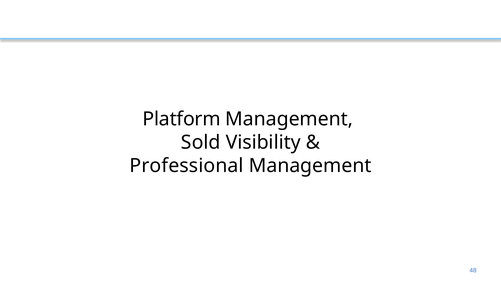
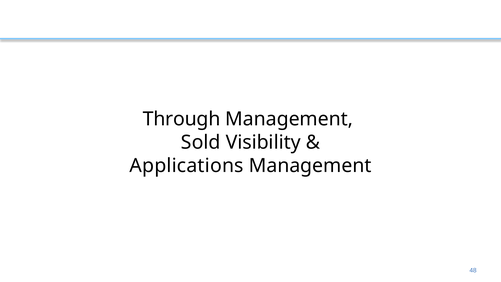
Platform: Platform -> Through (182, 119)
Professional: Professional -> Applications (187, 166)
